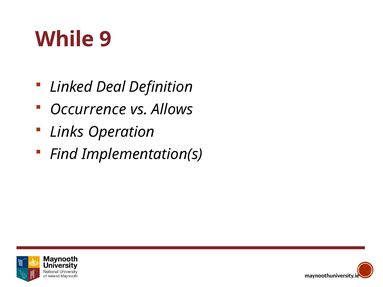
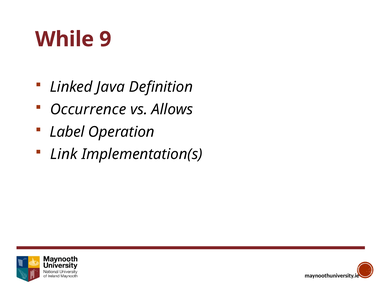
Deal: Deal -> Java (111, 87)
Links: Links -> Label (67, 132)
Find: Find -> Link (64, 154)
